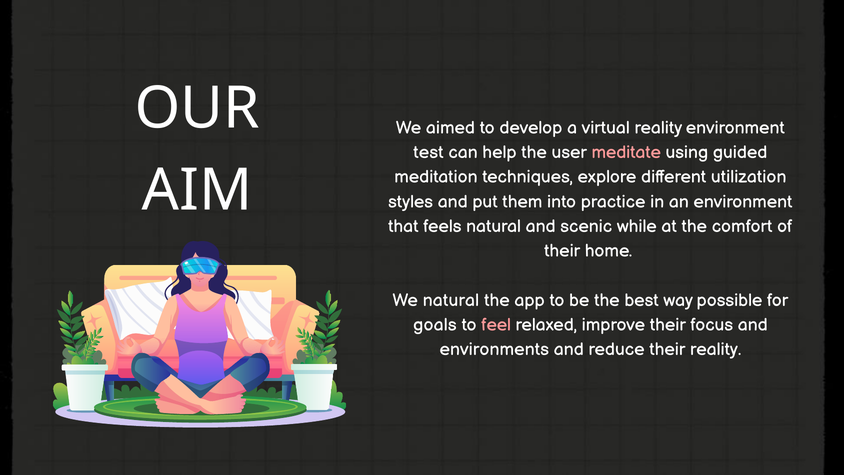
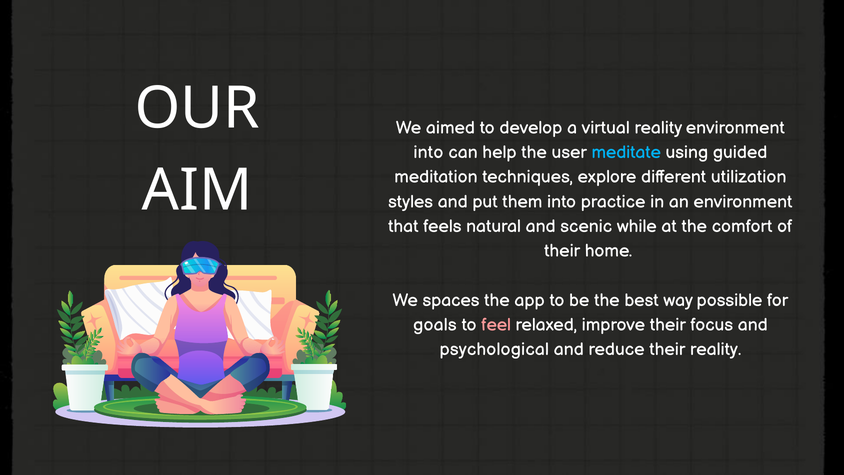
test: test -> into (428, 152)
meditate colour: pink -> light blue (626, 152)
We natural: natural -> spaces (451, 300)
environments: environments -> psychological (494, 349)
